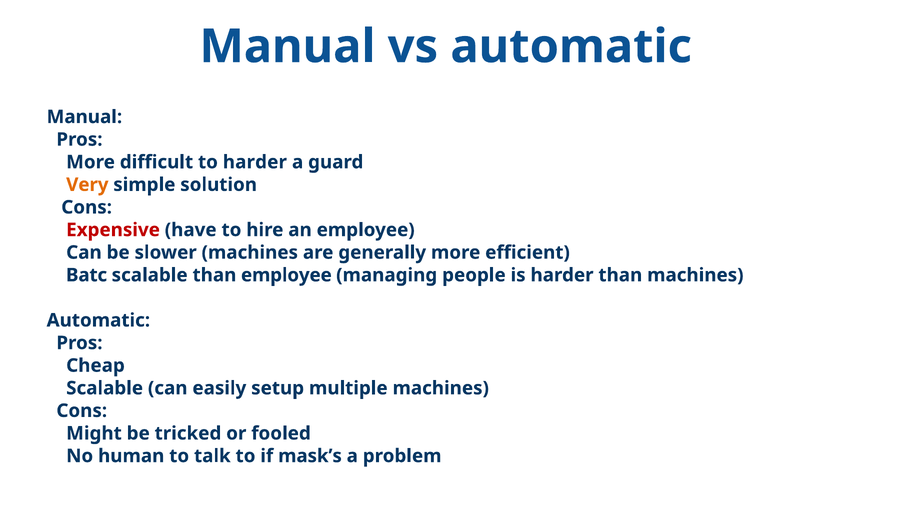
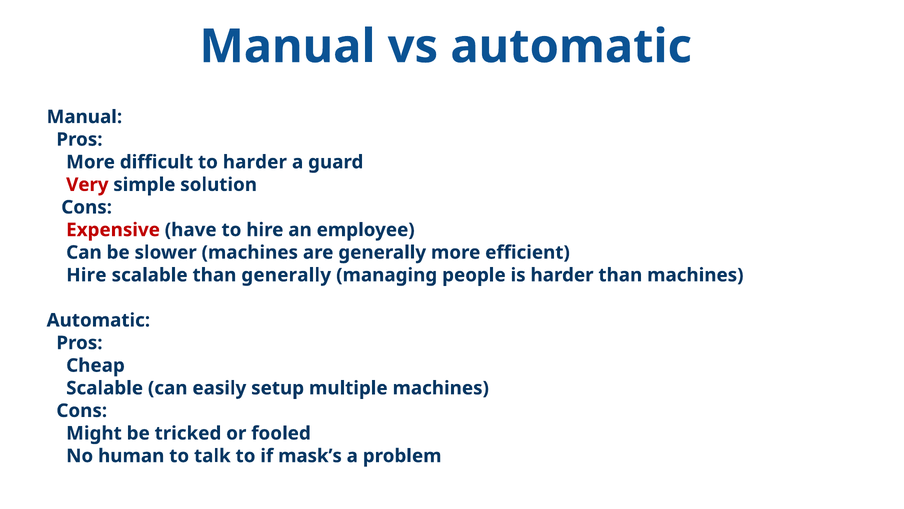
Very colour: orange -> red (87, 185)
Batc: Batc -> Hire (86, 275)
than employee: employee -> generally (286, 275)
